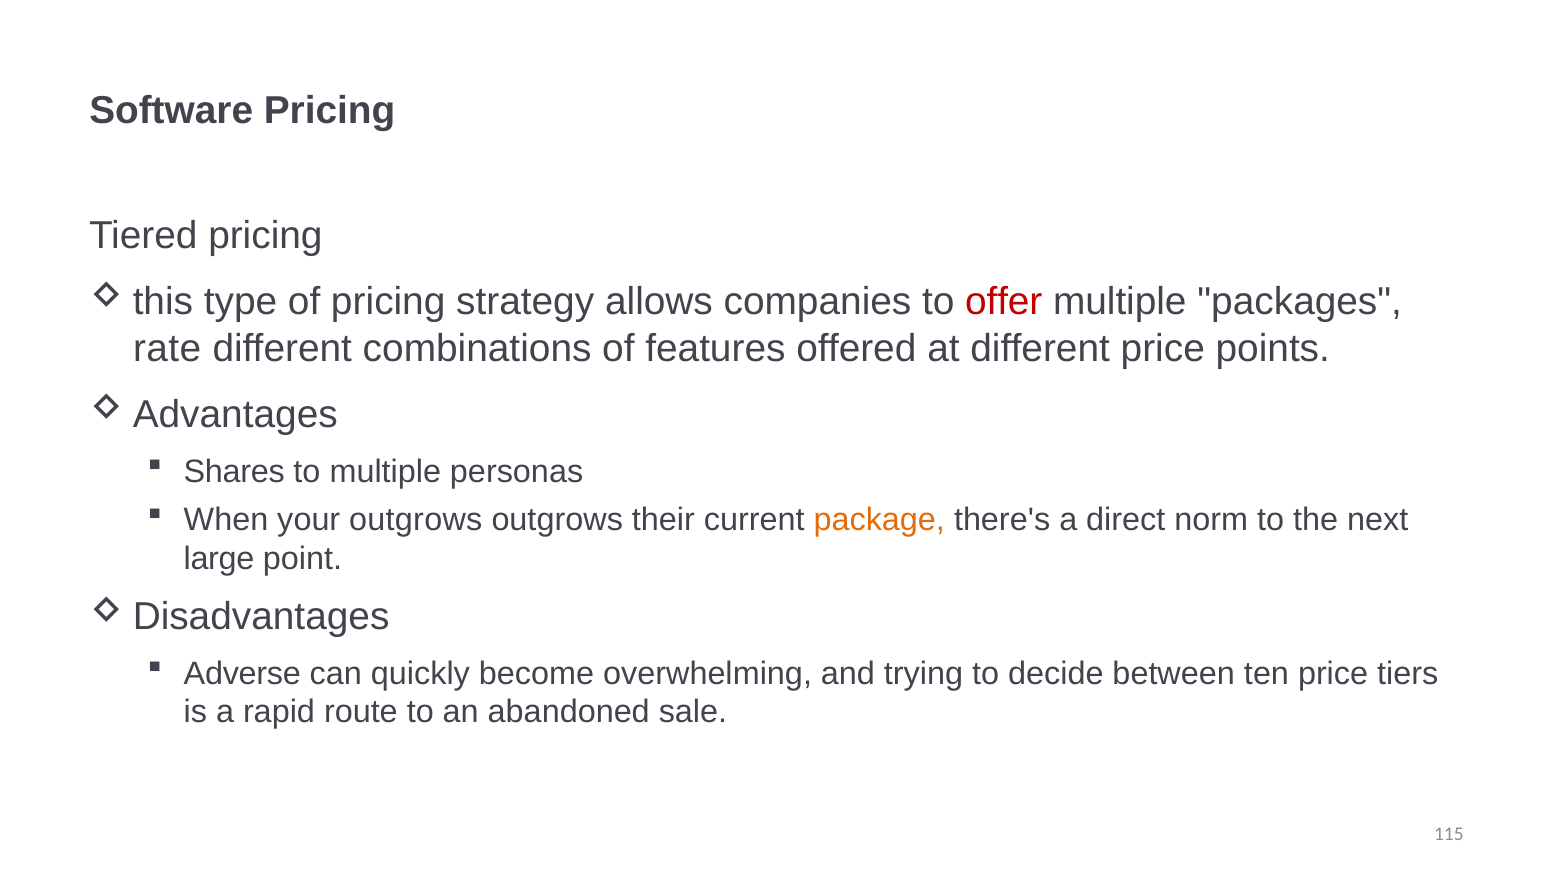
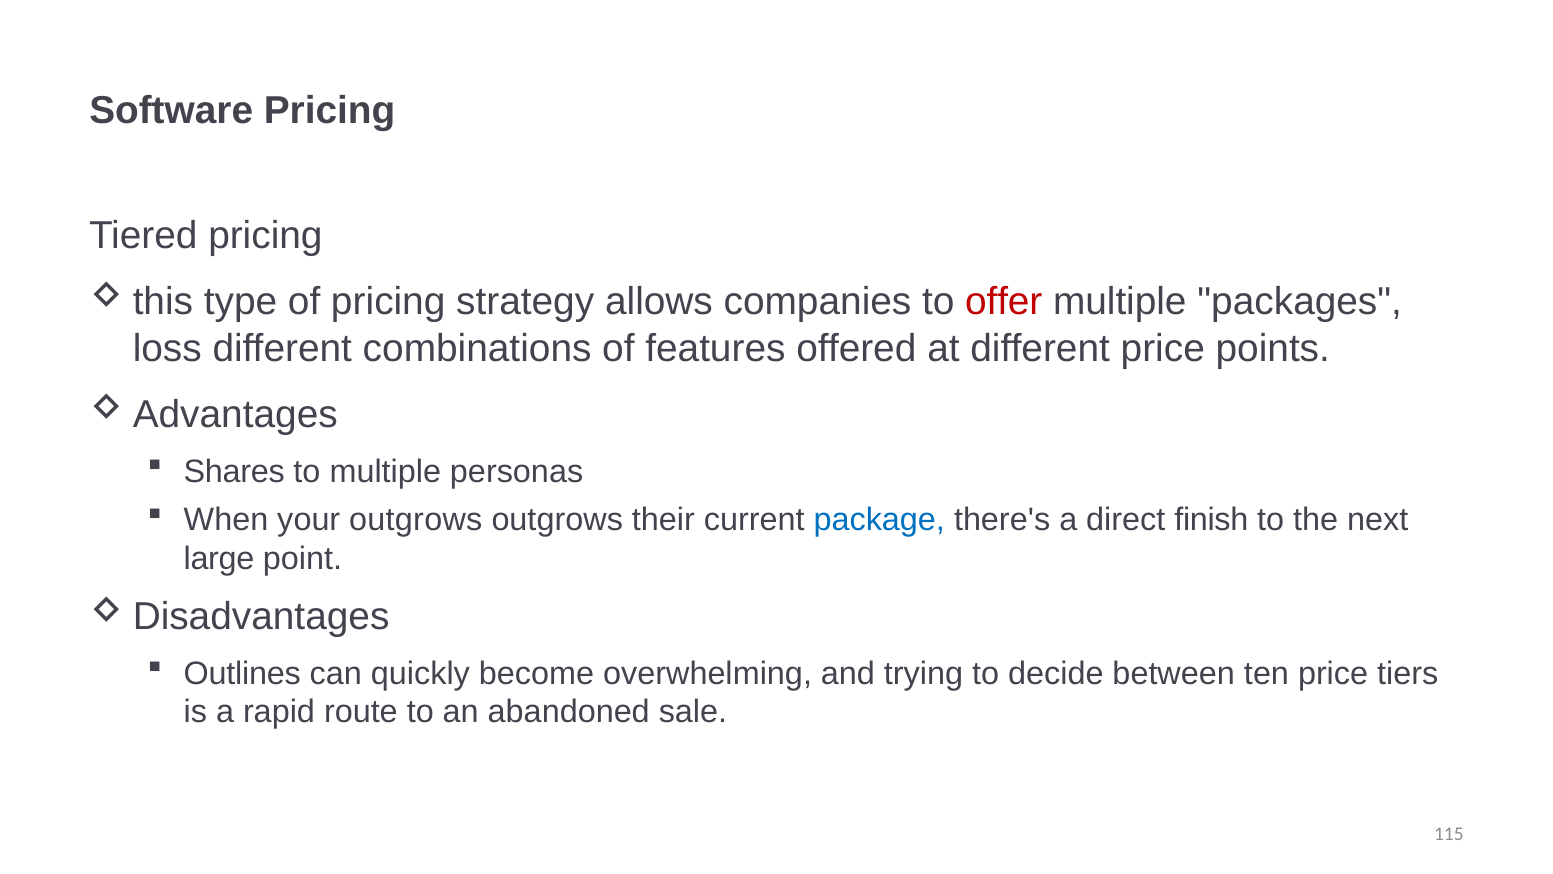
rate: rate -> loss (167, 348)
package colour: orange -> blue (879, 520)
norm: norm -> finish (1211, 520)
Adverse: Adverse -> Outlines (242, 673)
